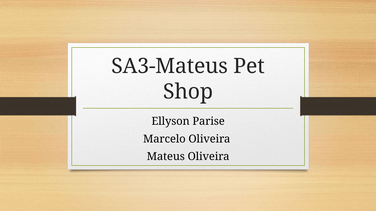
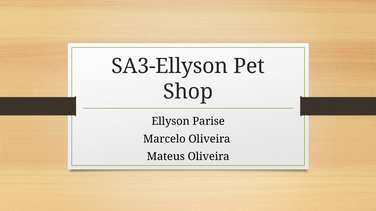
SA3-Mateus: SA3-Mateus -> SA3-Ellyson (170, 66)
